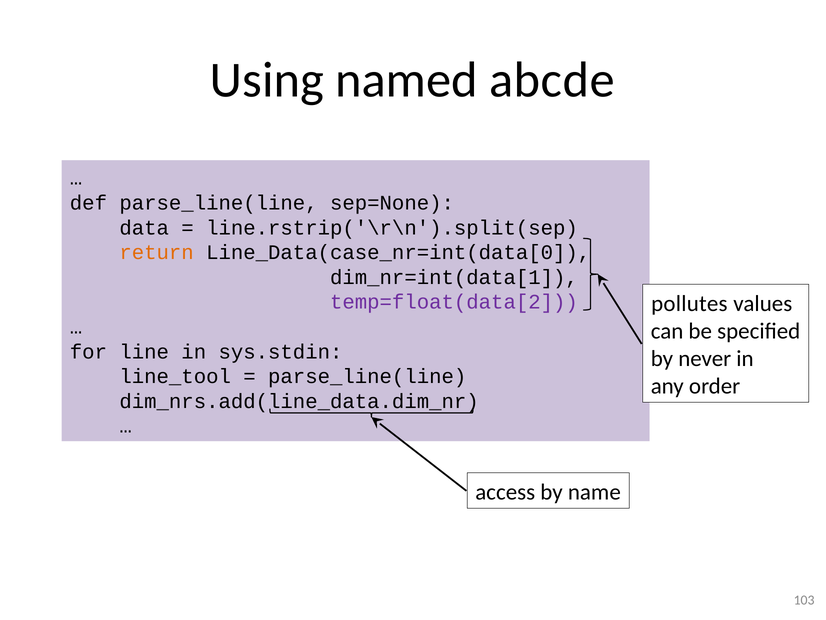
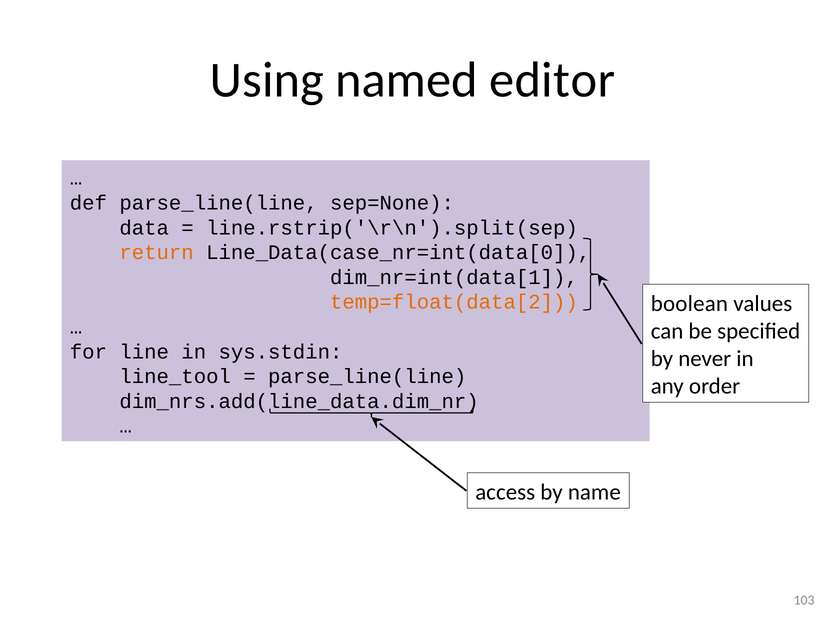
abcde: abcde -> editor (552, 80)
pollutes: pollutes -> boolean (689, 303)
temp=float(data[2 colour: purple -> orange (454, 302)
